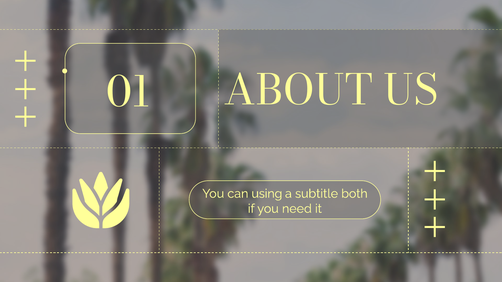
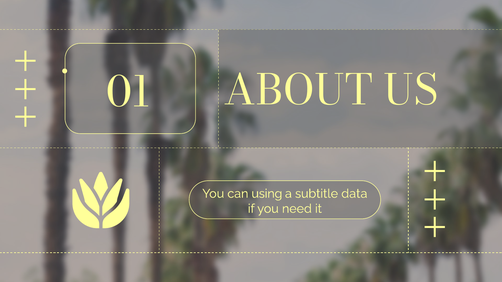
both: both -> data (354, 194)
